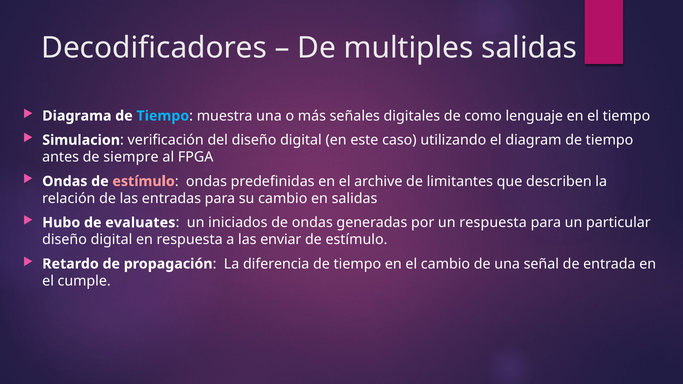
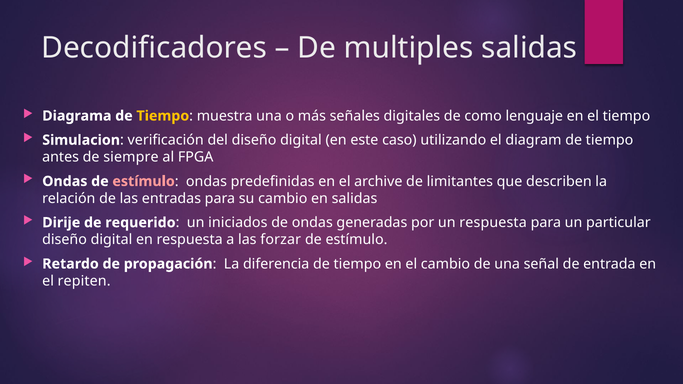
Tiempo colour: light blue -> yellow (163, 116)
Hubo: Hubo -> Dirije (61, 223)
evaluates: evaluates -> requerido (140, 223)
enviar: enviar -> forzar (281, 240)
cumple: cumple -> repiten (84, 281)
